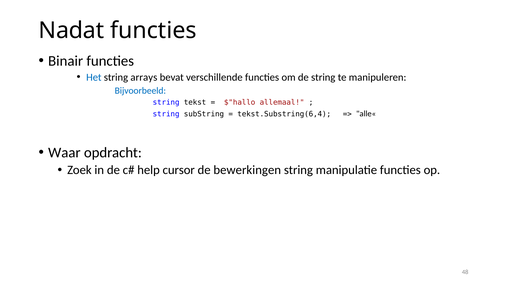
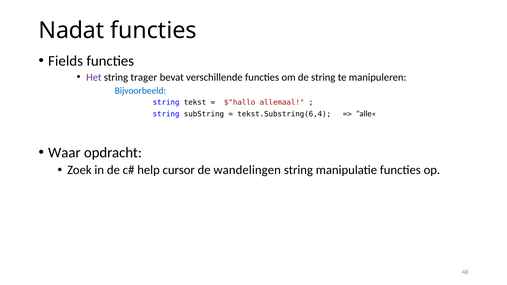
Binair: Binair -> Fields (66, 61)
Het colour: blue -> purple (94, 77)
arrays: arrays -> trager (144, 77)
bewerkingen: bewerkingen -> wandelingen (247, 170)
